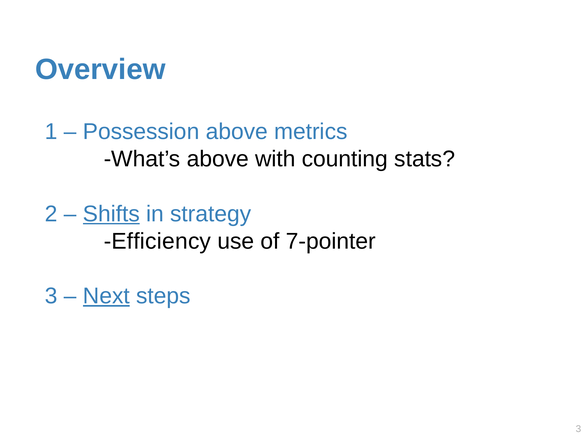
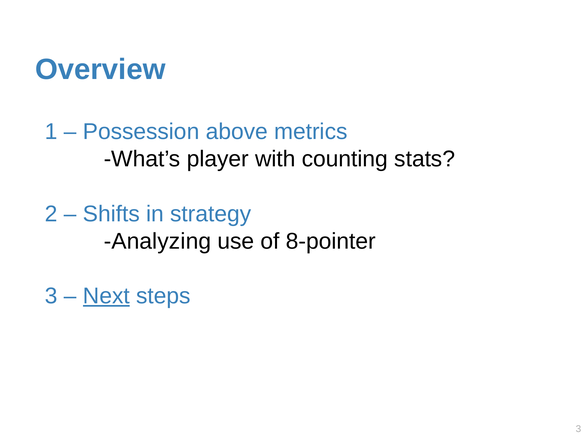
What’s above: above -> player (218, 159)
Shifts underline: present -> none (111, 214)
Efficiency: Efficiency -> Analyzing (157, 241)
7-pointer: 7-pointer -> 8-pointer (331, 241)
